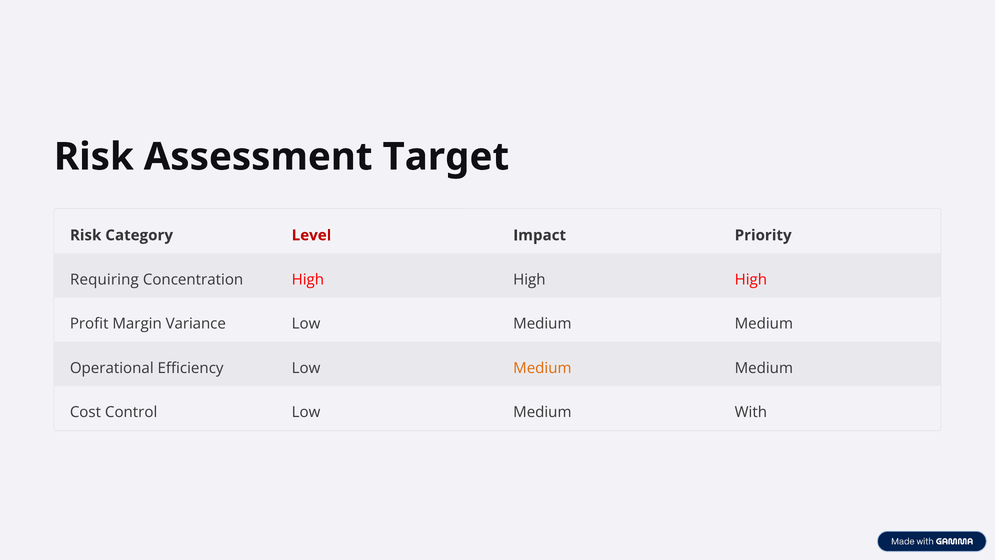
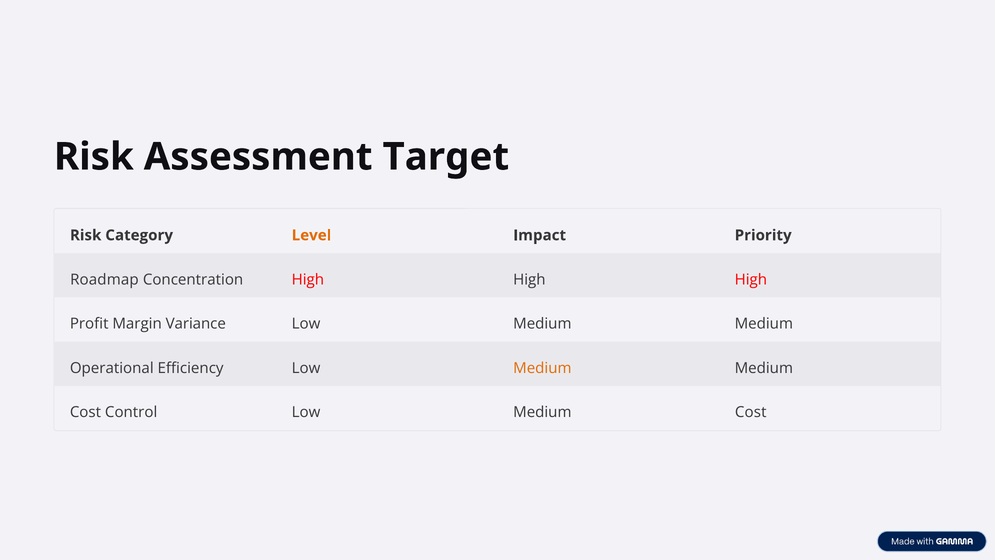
Level colour: red -> orange (311, 235)
Requiring: Requiring -> Roadmap (104, 279)
Low Medium With: With -> Cost (751, 412)
